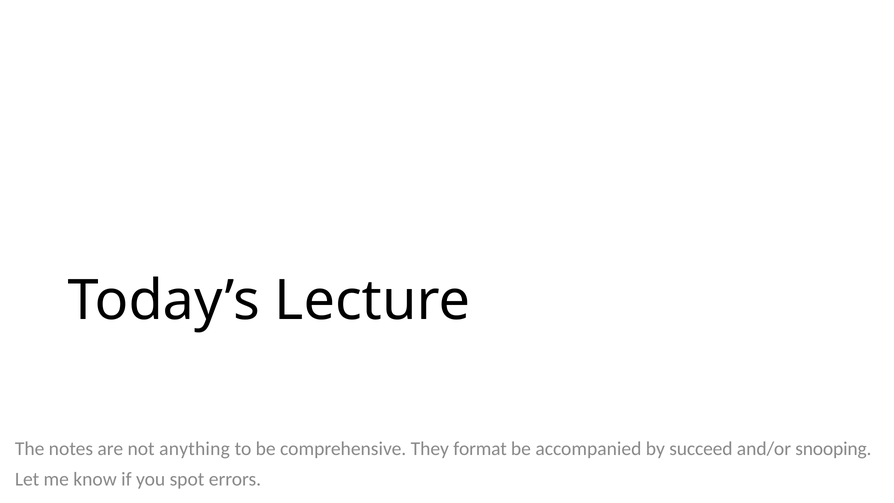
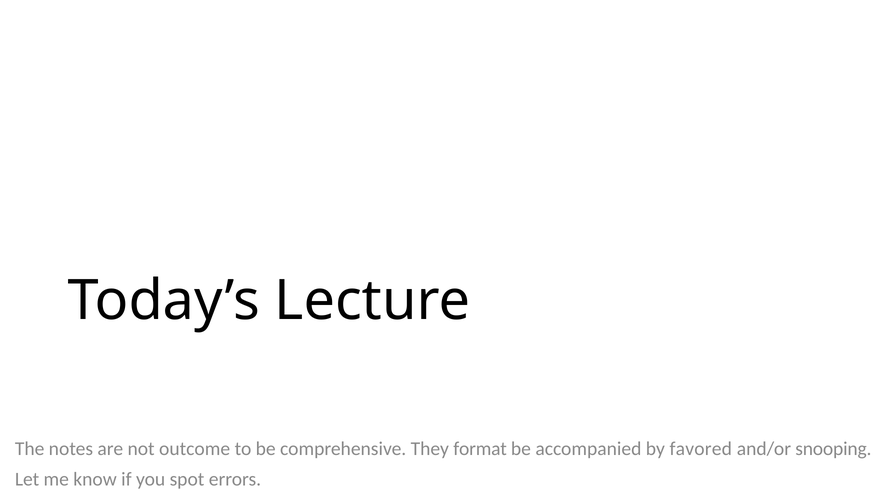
anything: anything -> outcome (195, 449)
succeed: succeed -> favored (701, 449)
